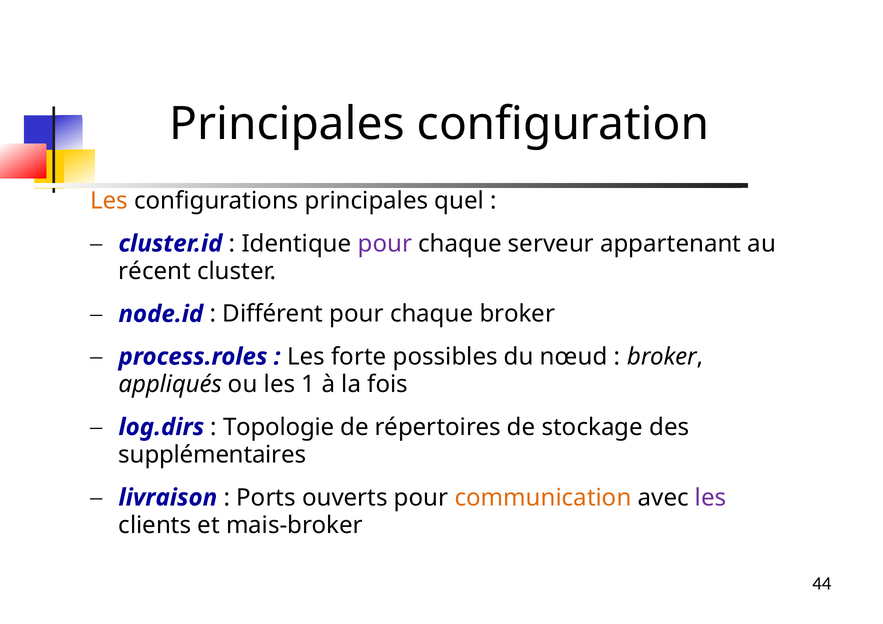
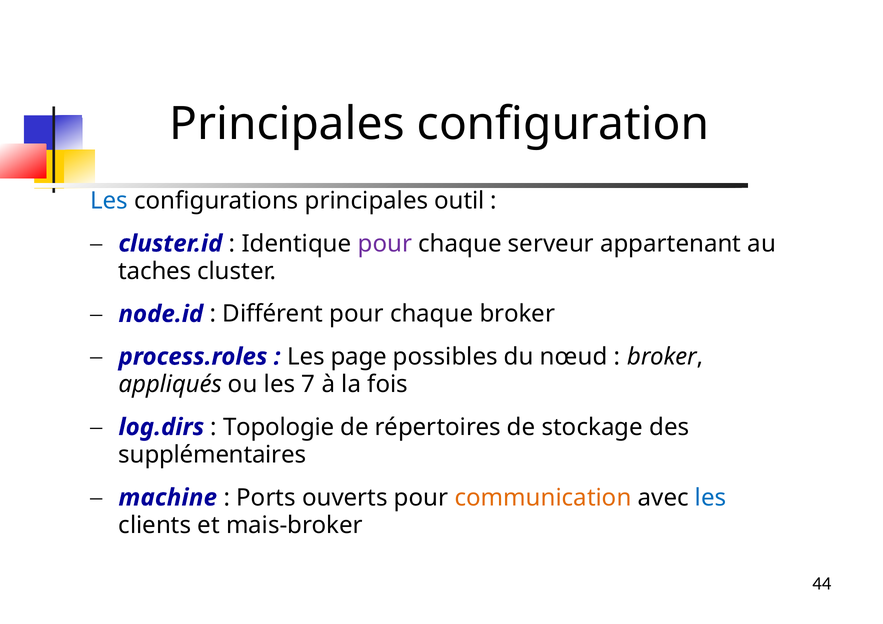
Les colour: orange -> blue (109, 201)
quel: quel -> outil (459, 201)
récent: récent -> taches (155, 272)
forte: forte -> page (359, 357)
1: 1 -> 7 (308, 385)
livraison: livraison -> machine (168, 498)
les colour: purple -> blue (711, 498)
